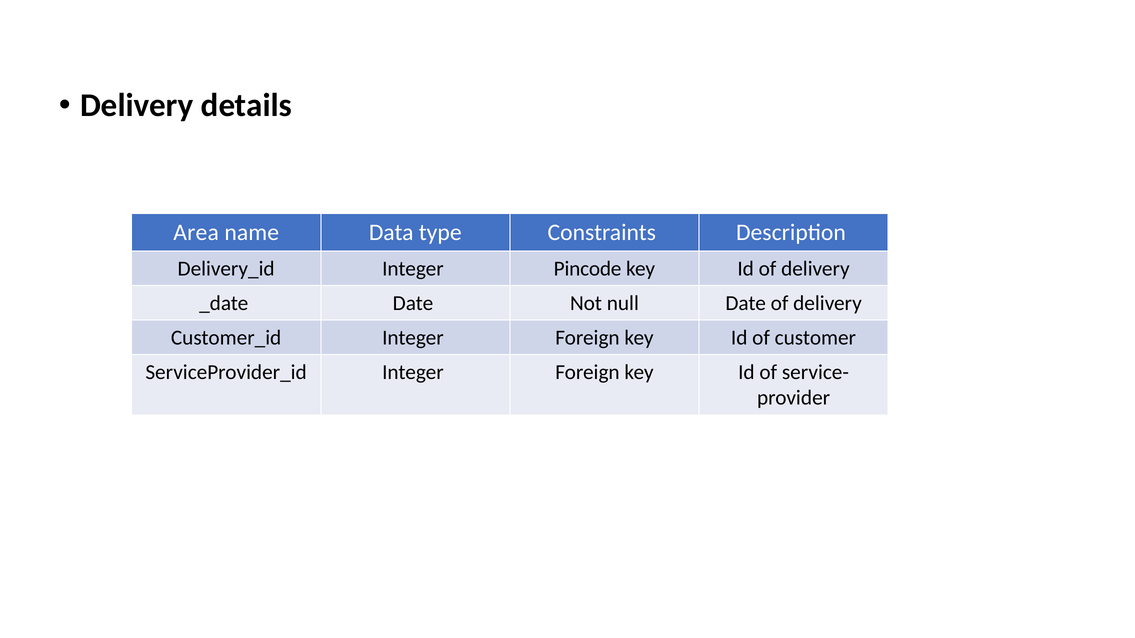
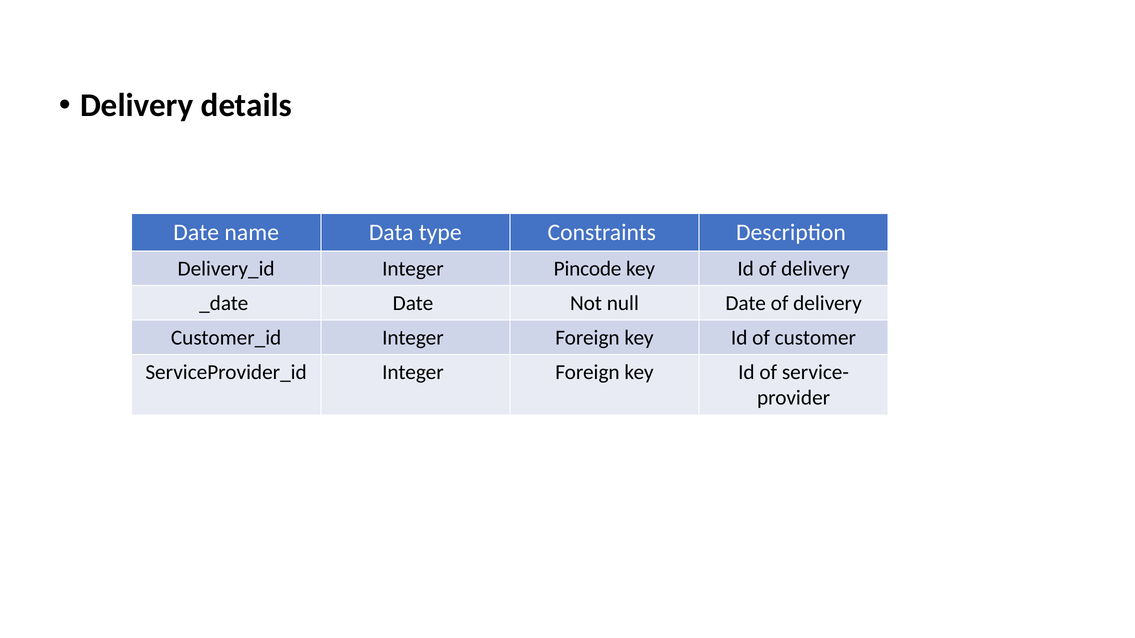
Area: Area -> Date (196, 233)
